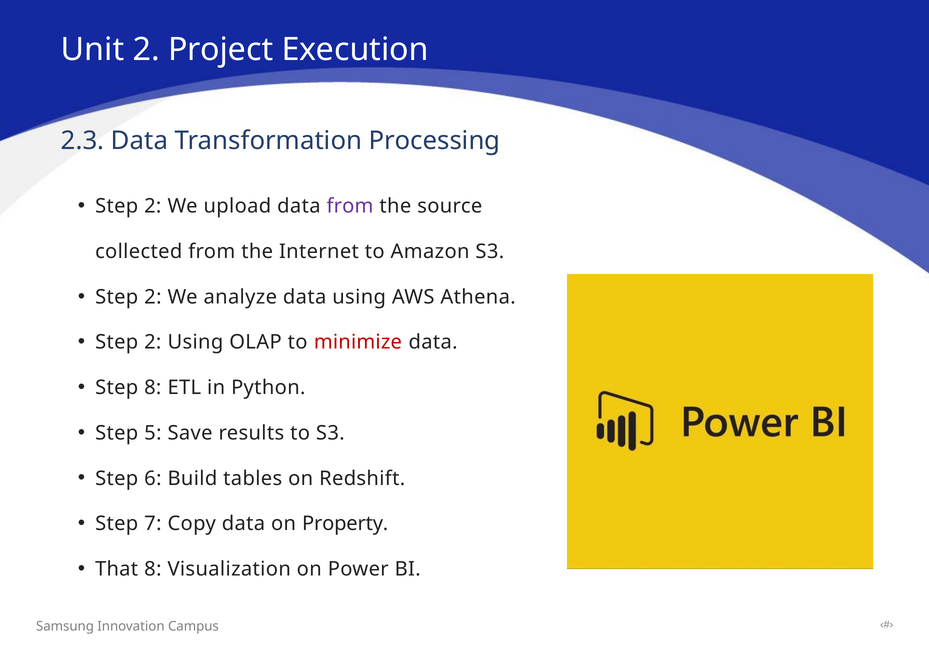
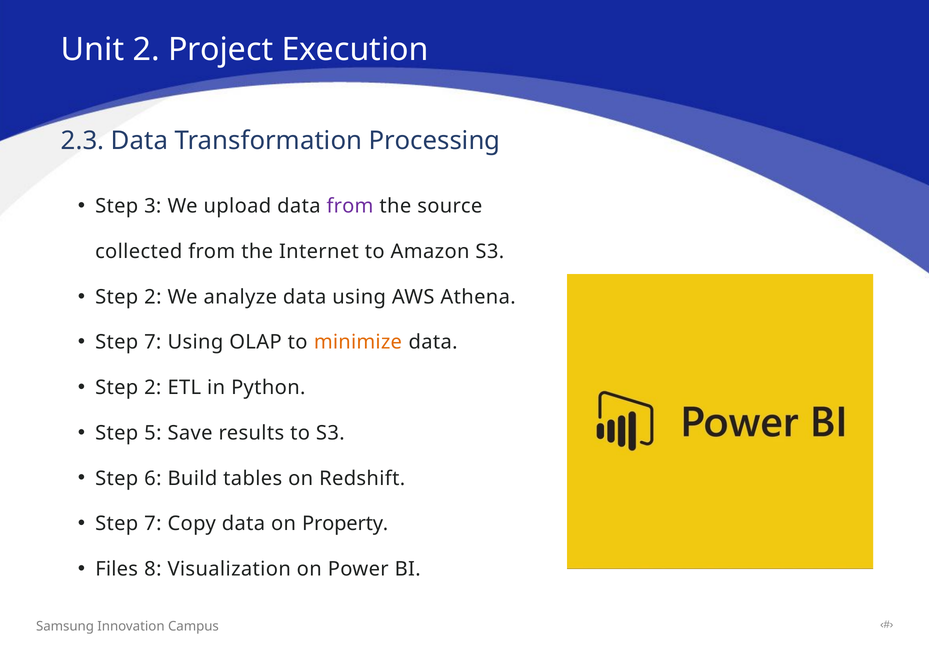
2: 2 -> 3 (153, 206)
2: 2 -> 7 (153, 342)
minimize colour: red -> orange (358, 342)
8: 8 -> 2 (153, 388)
That: That -> Files (117, 569)
